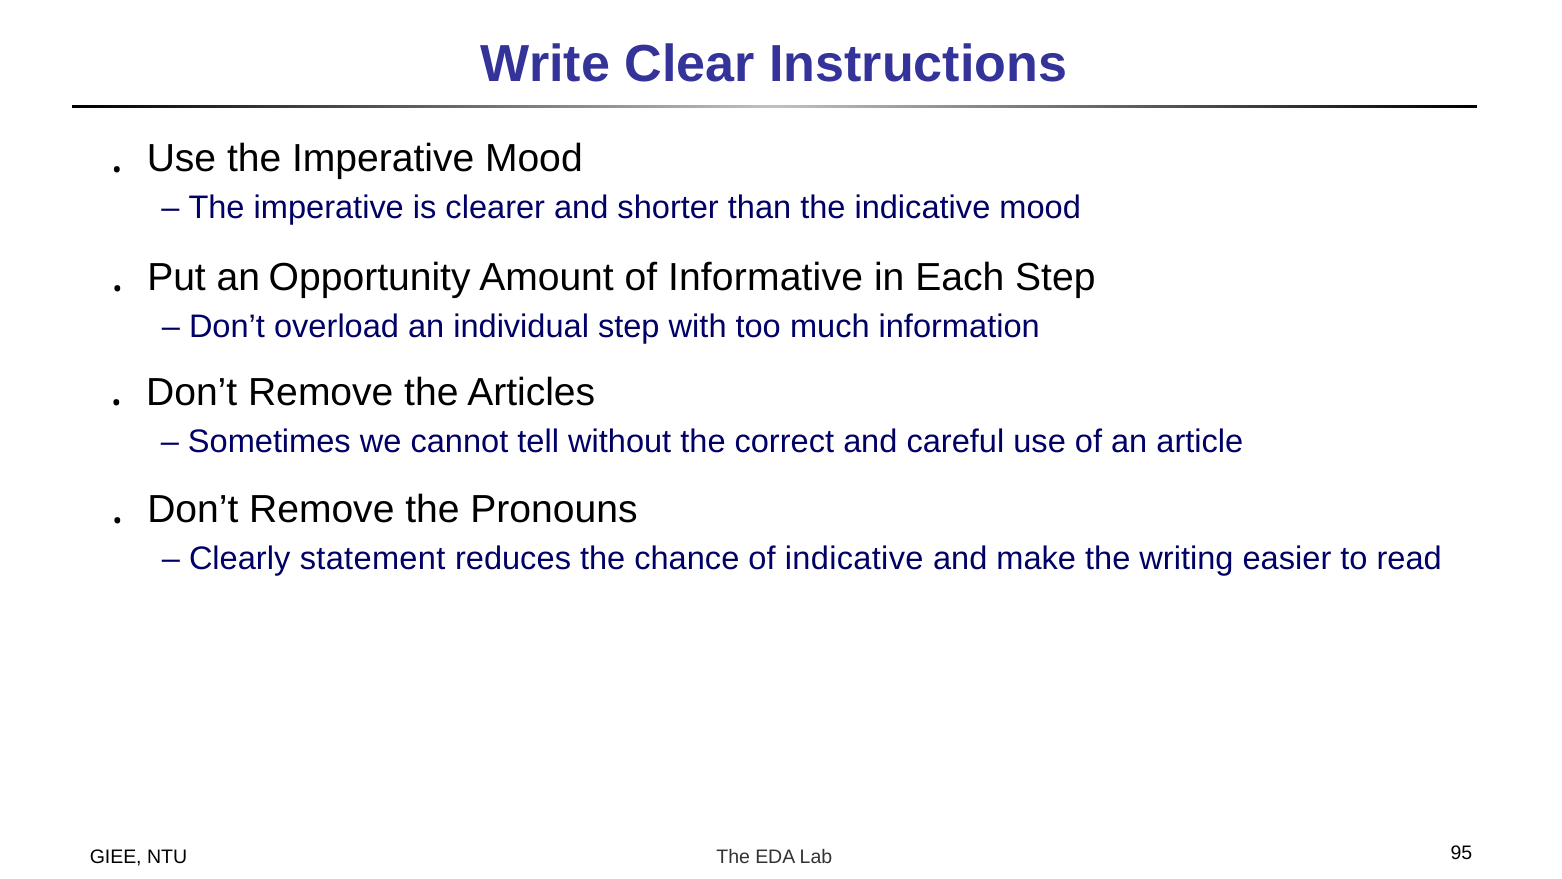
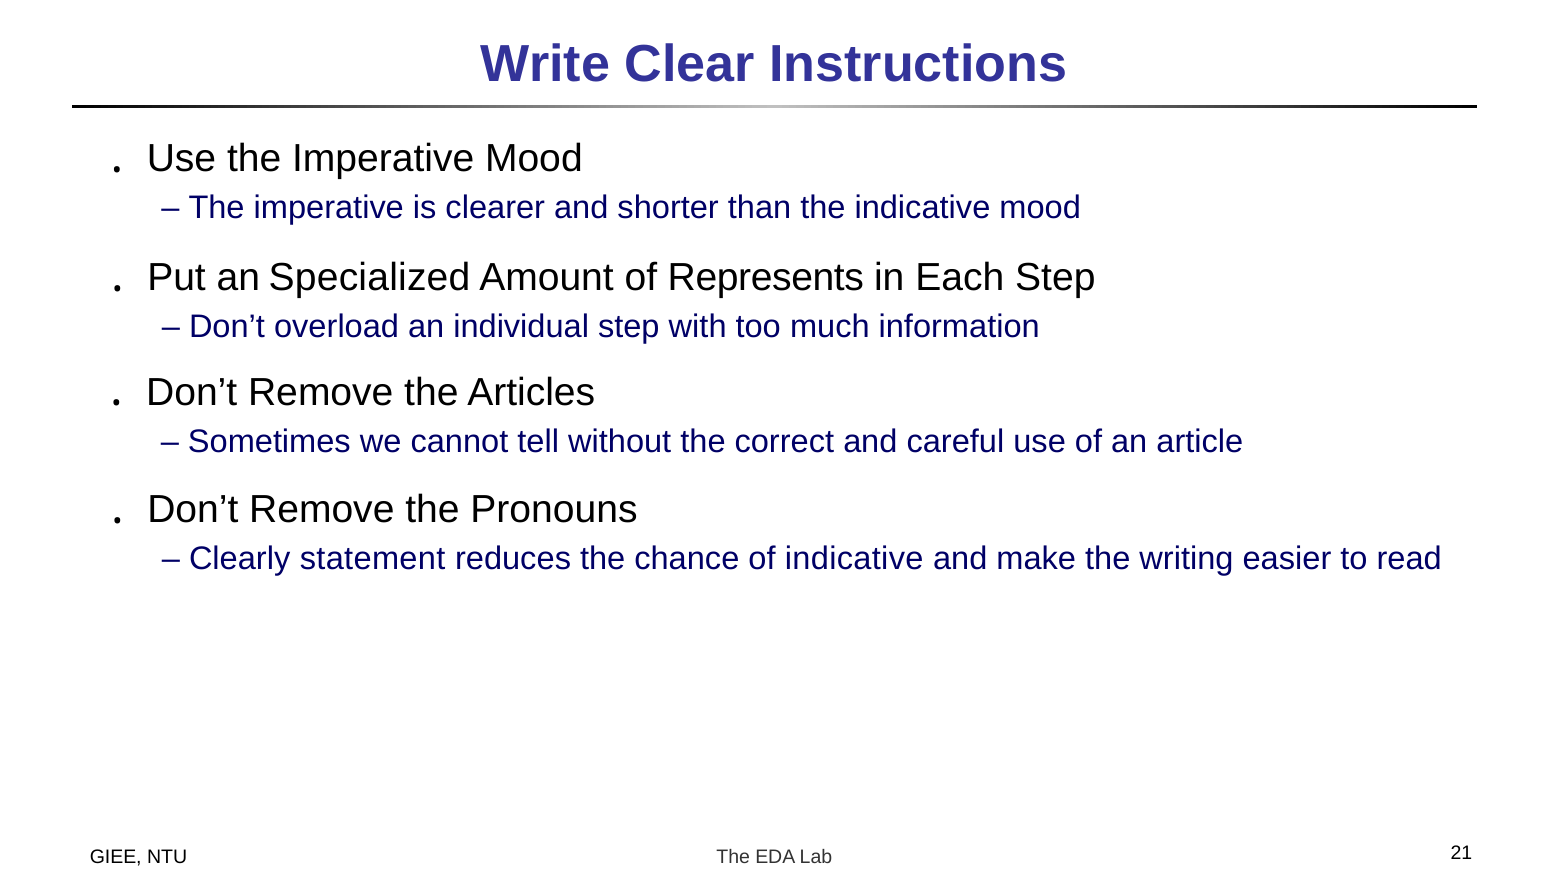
Opportunity: Opportunity -> Specialized (370, 278)
Informative: Informative -> Represents (766, 278)
95: 95 -> 21 (1461, 853)
